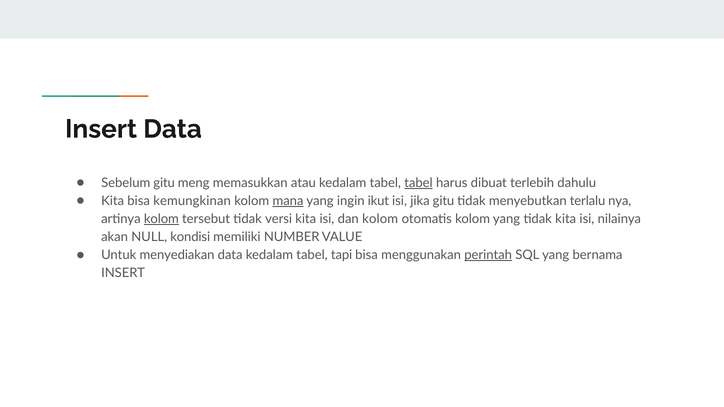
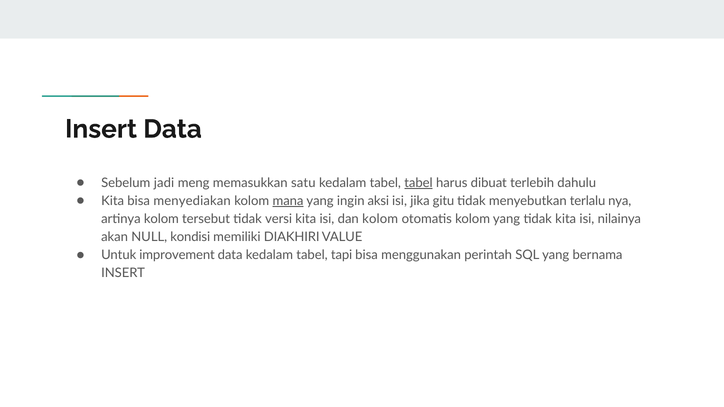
Sebelum gitu: gitu -> jadi (164, 183)
atau: atau -> satu (303, 183)
kemungkinan: kemungkinan -> menyediakan (192, 201)
ikut: ikut -> aksi (378, 201)
kolom underline: present -> none (161, 219)
NUMBER: NUMBER -> DIAKHIRI (292, 237)
menyediakan: menyediakan -> improvement (177, 255)
perintah underline: present -> none (488, 255)
